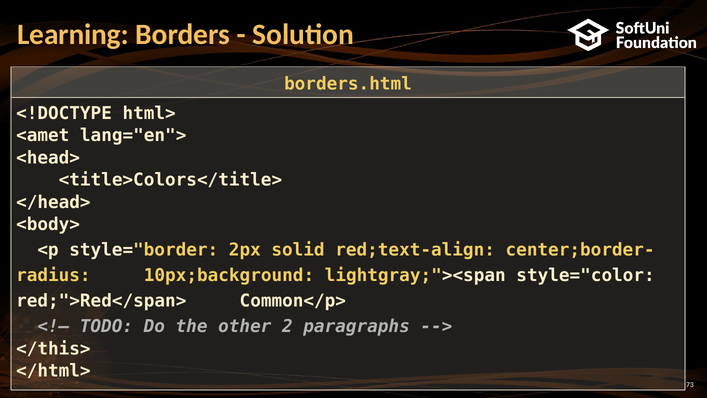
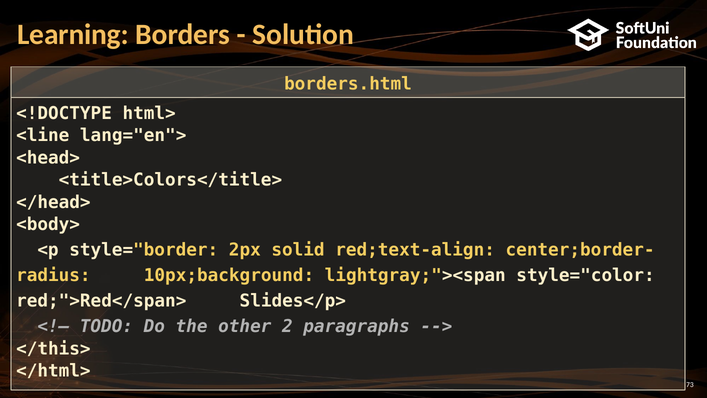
<amet: <amet -> <line (43, 135)
Common</p>: Common</p> -> Slides</p> (293, 301)
